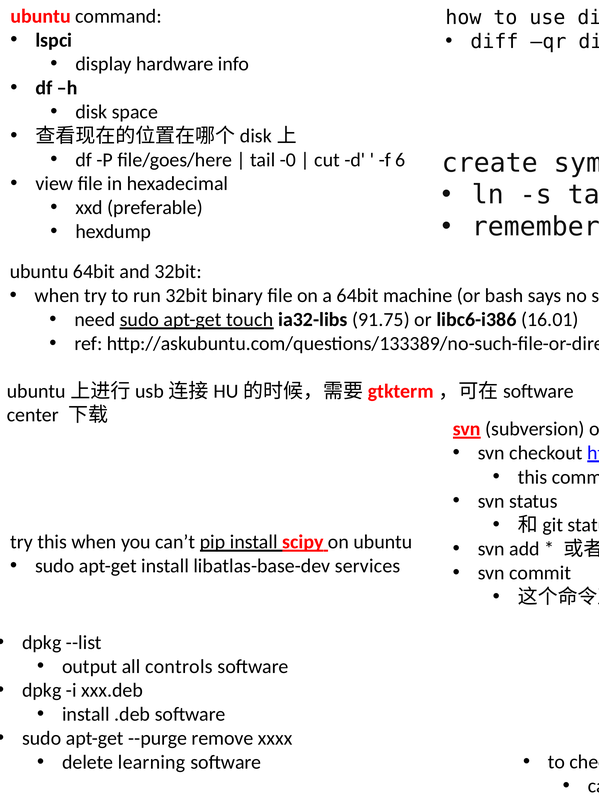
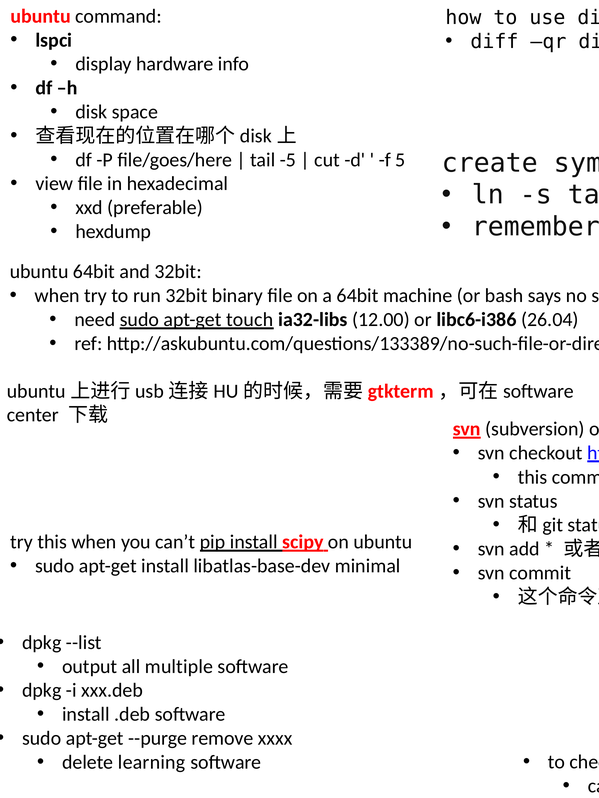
-0: -0 -> -5 (288, 160)
6: 6 -> 5 (400, 160)
91.75: 91.75 -> 12.00 (381, 320)
16.01: 16.01 -> 26.04 (550, 320)
services: services -> minimal (368, 566)
controls: controls -> multiple (179, 667)
